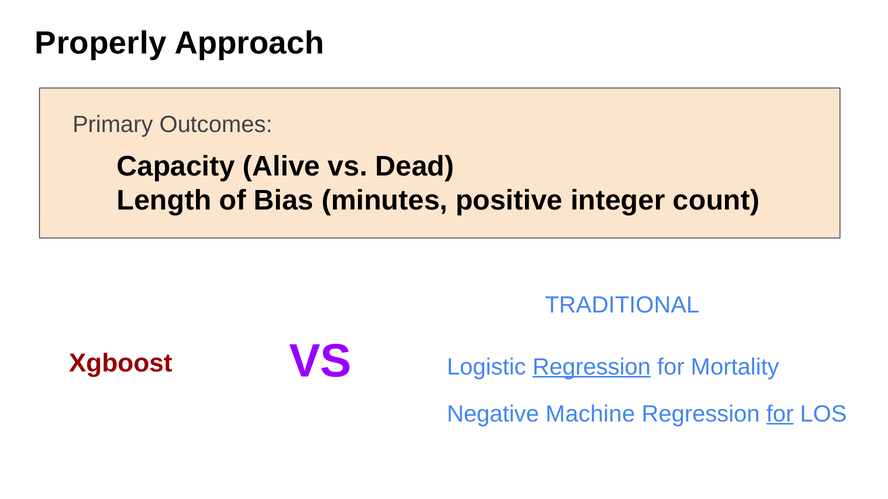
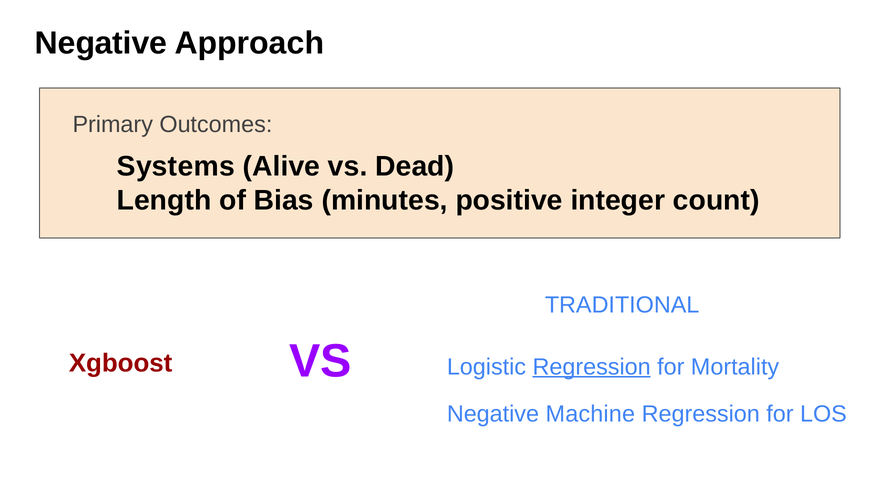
Properly: Properly -> Negative (101, 43)
Capacity: Capacity -> Systems (176, 167)
for underline: present -> none (780, 414)
